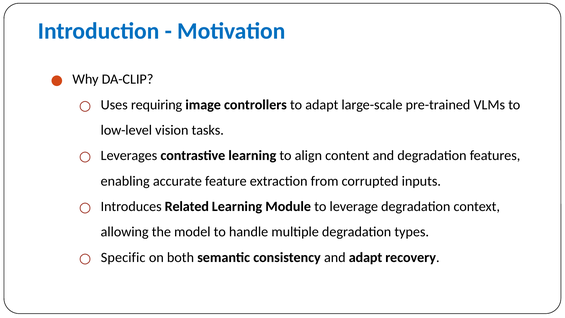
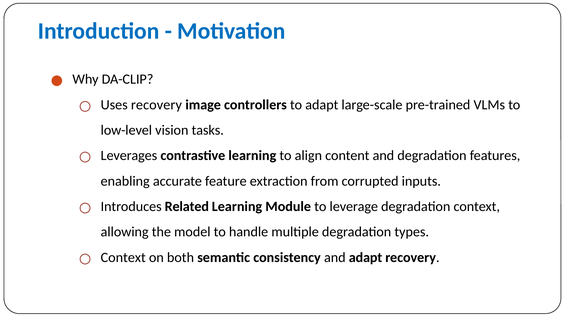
Uses requiring: requiring -> recovery (156, 105)
Specific: Specific -> Context (123, 257)
